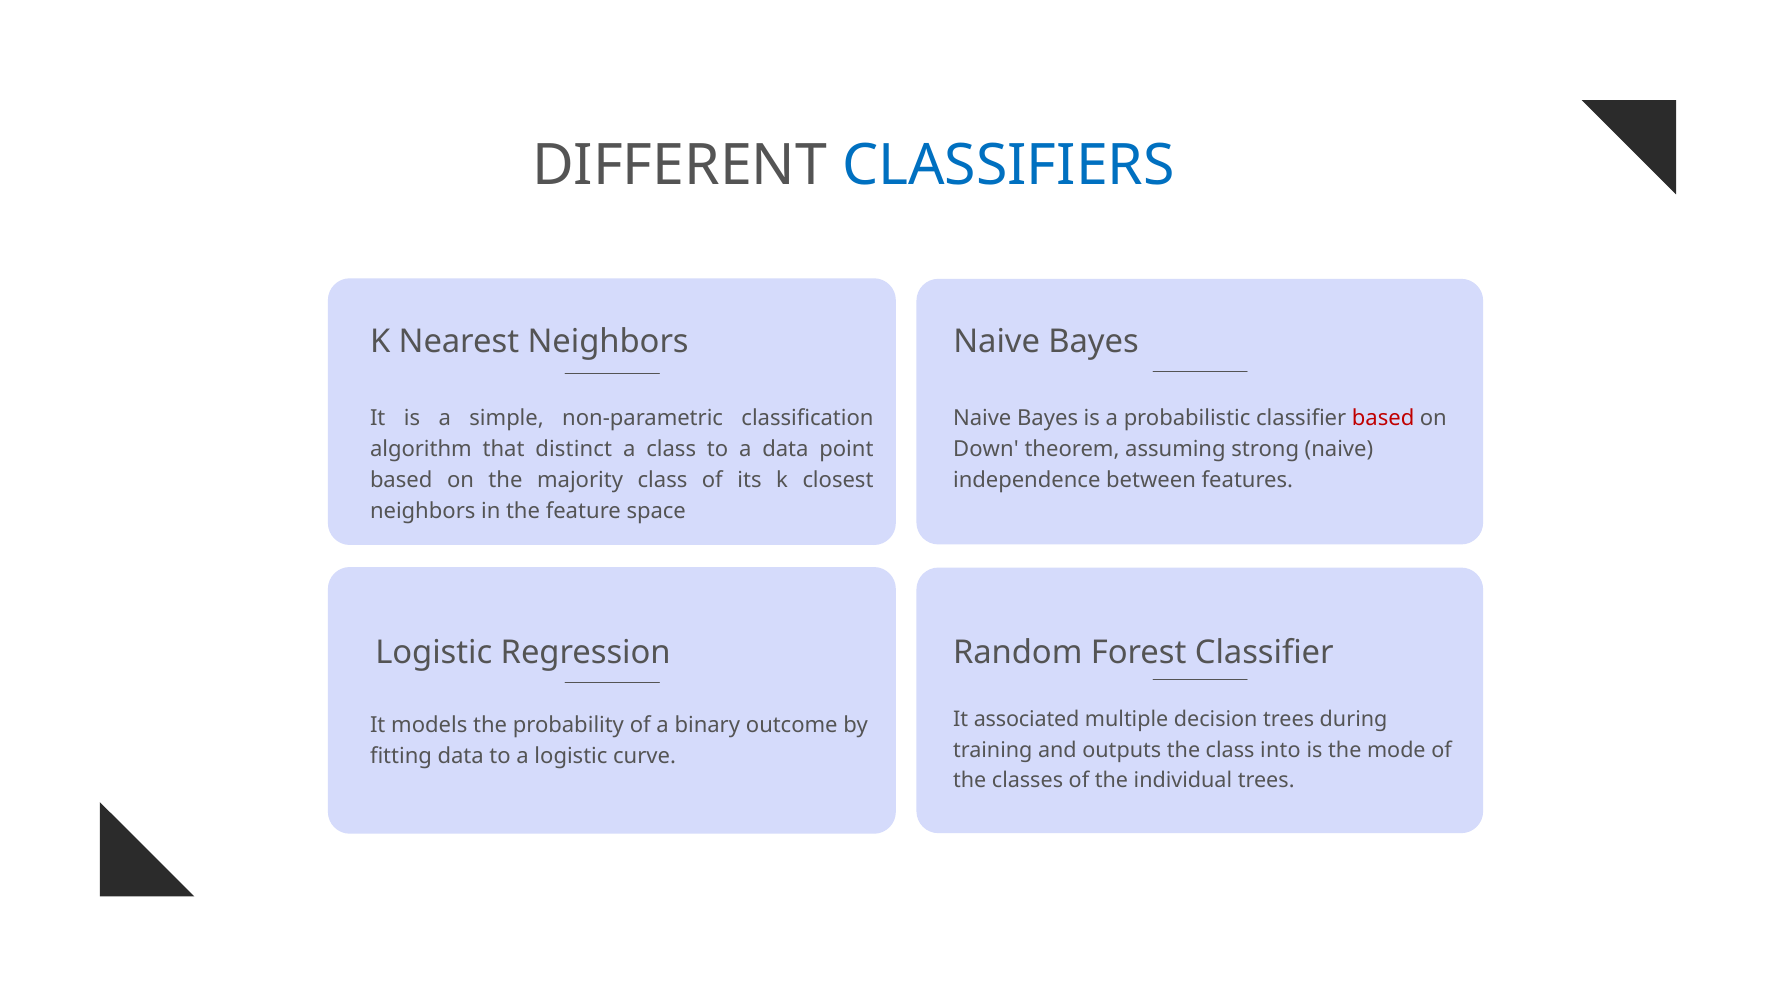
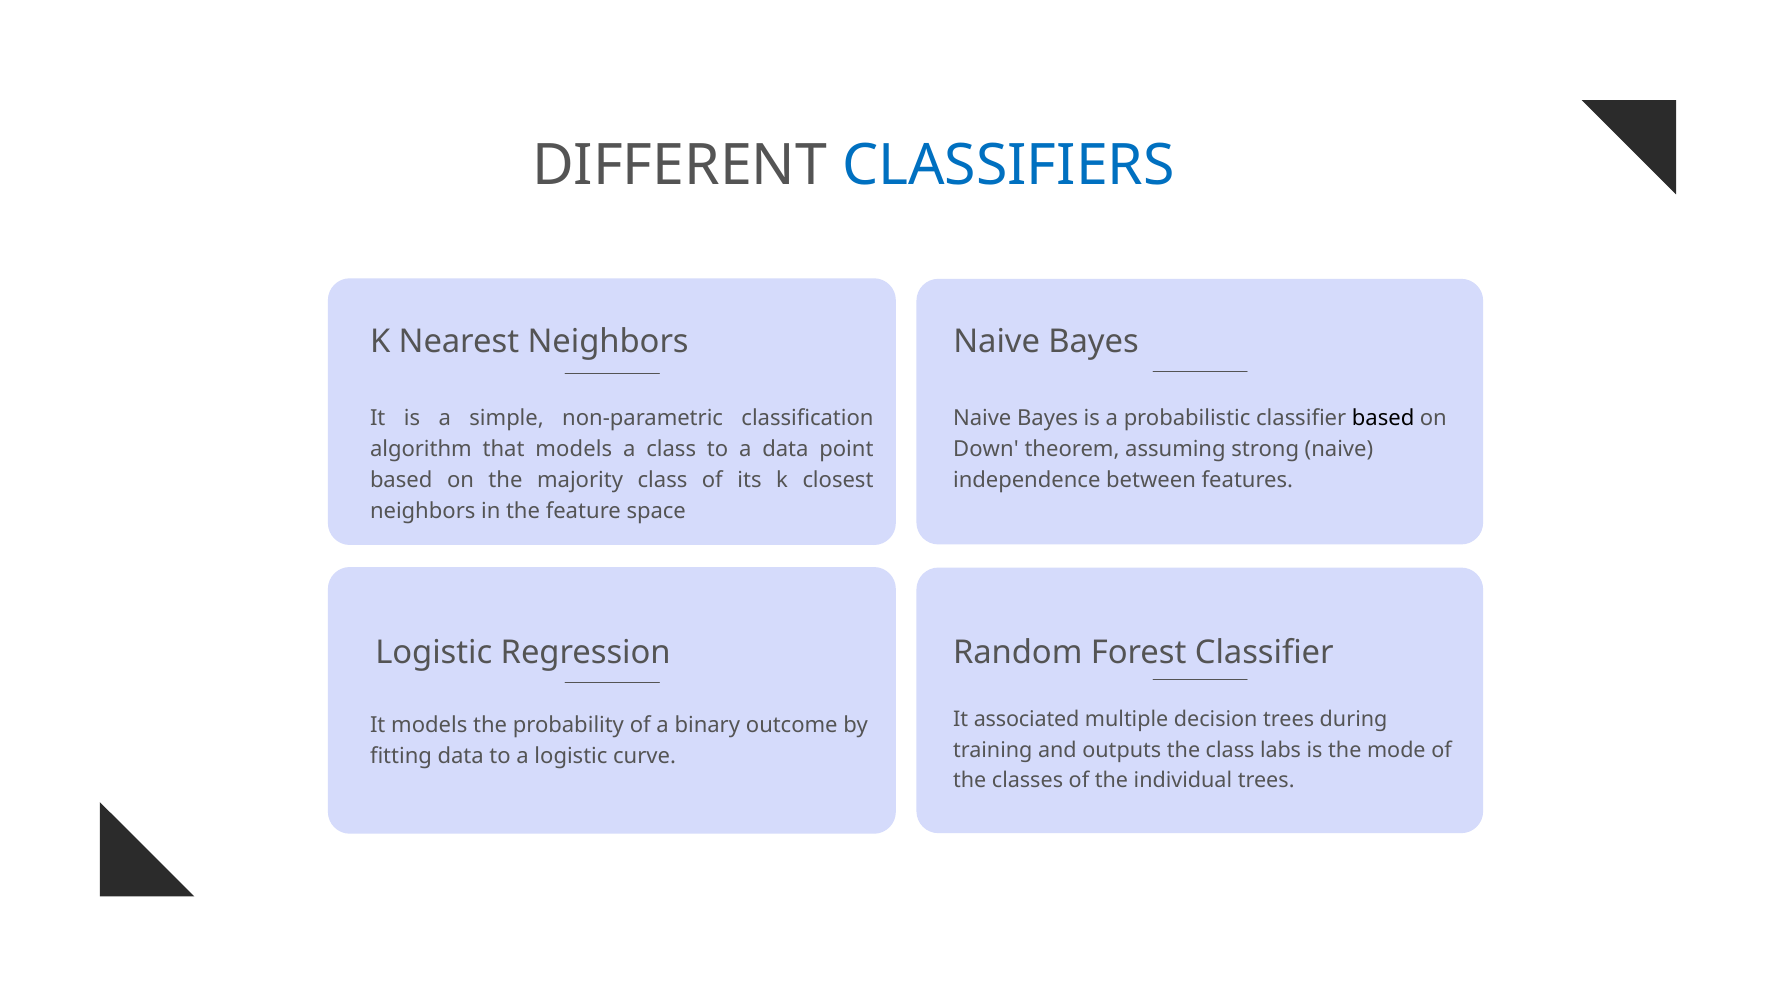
based colour: red -> black (1383, 419)
that distinct: distinct -> models (574, 449)
into: into -> labs (1281, 750)
